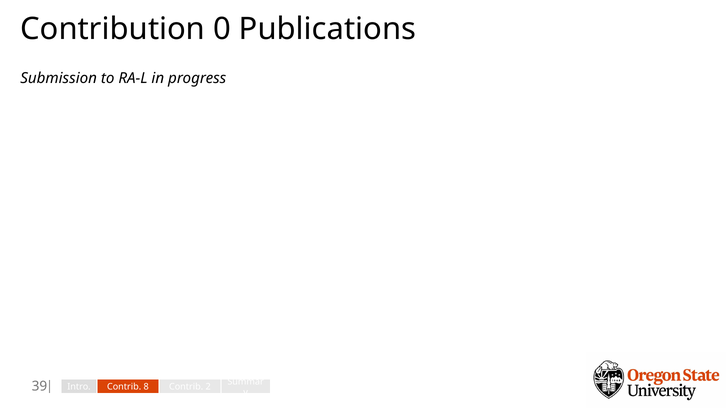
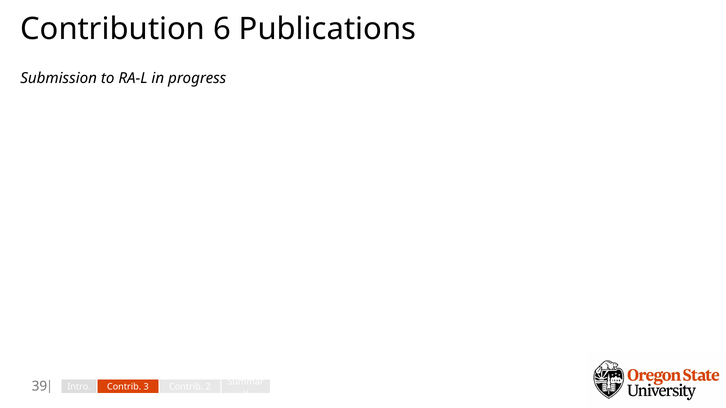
0: 0 -> 6 (222, 29)
8: 8 -> 3 (146, 387)
